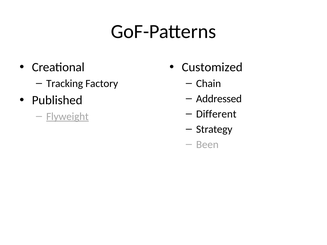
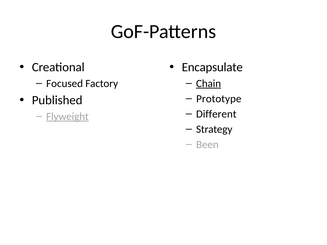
Customized: Customized -> Encapsulate (212, 67)
Tracking: Tracking -> Focused (65, 84)
Chain underline: none -> present (209, 84)
Addressed: Addressed -> Prototype (219, 99)
